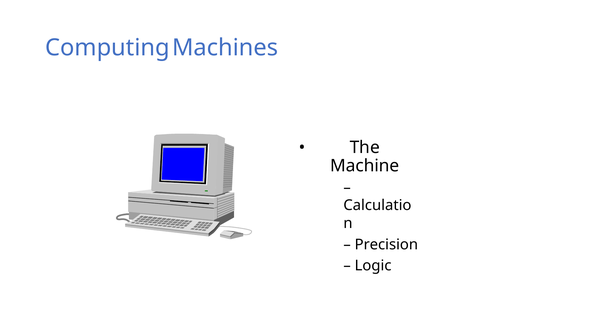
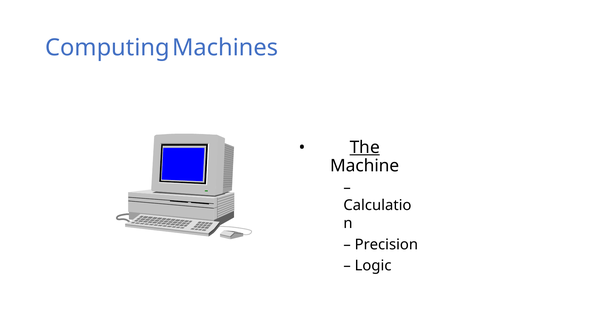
The underline: none -> present (365, 147)
